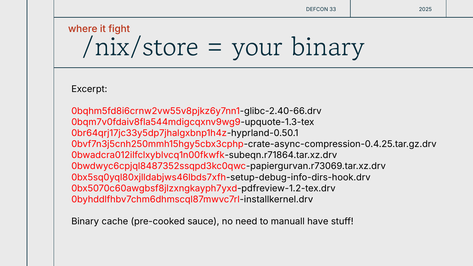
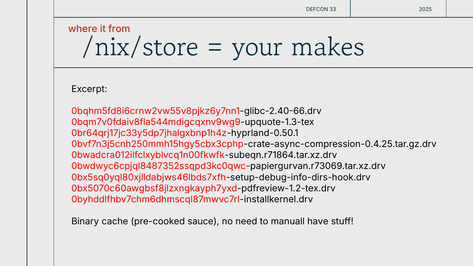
fight: fight -> from (119, 29)
your binary: binary -> makes (328, 49)
